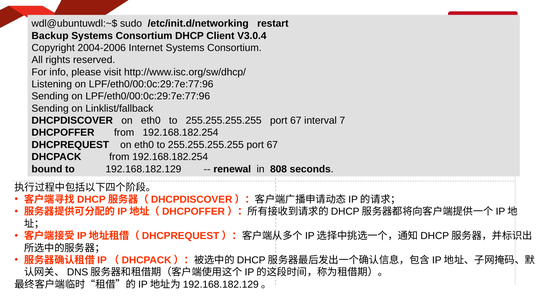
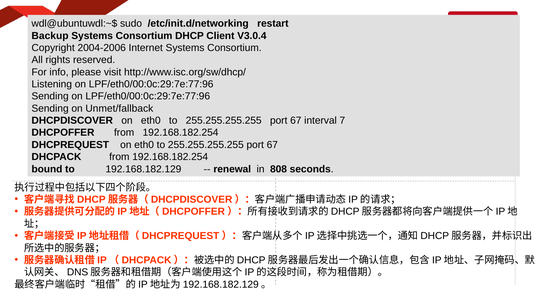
Linklist/fallback: Linklist/fallback -> Unmet/fallback (119, 108)
